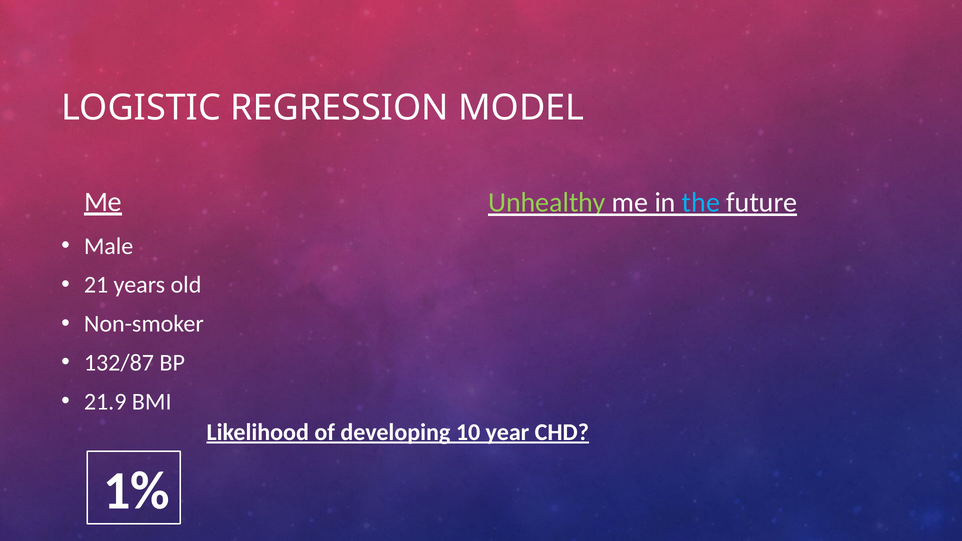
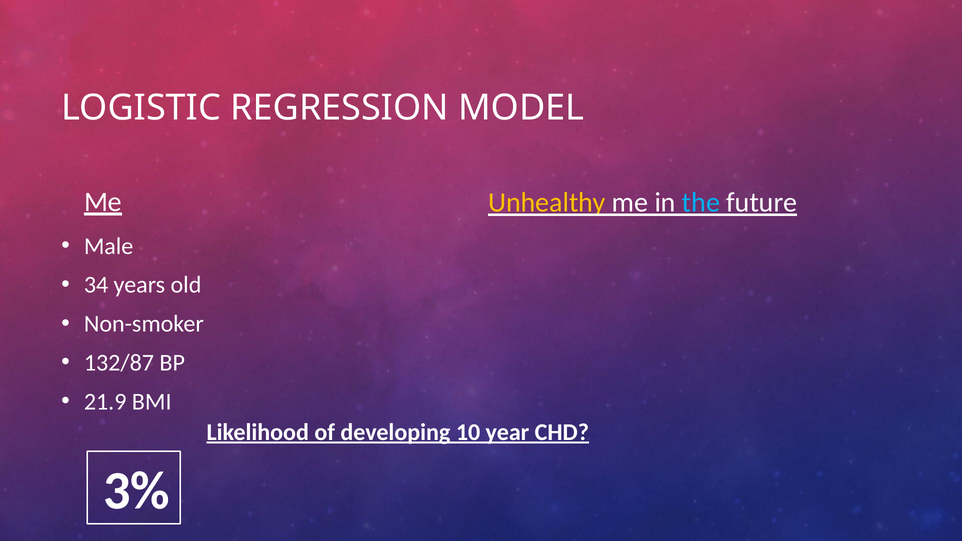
Unhealthy colour: light green -> yellow (547, 203)
21: 21 -> 34 (96, 285)
1%: 1% -> 3% (136, 491)
